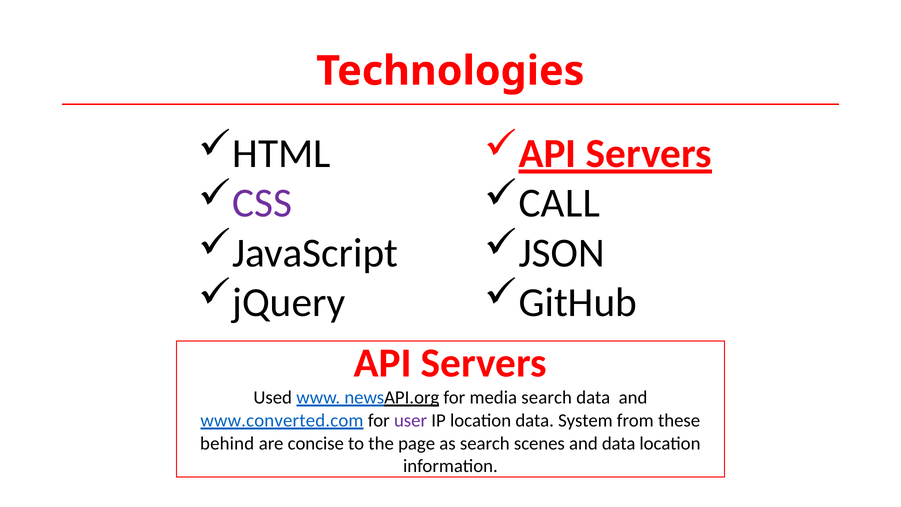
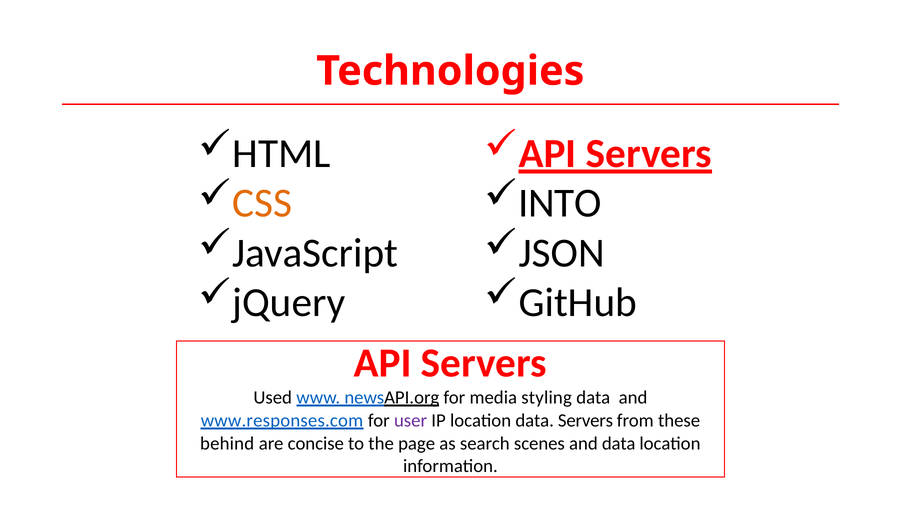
CSS colour: purple -> orange (262, 203)
CALL: CALL -> INTO (560, 203)
media search: search -> styling (547, 397)
www.converted.com: www.converted.com -> www.responses.com (282, 420)
data System: System -> Servers (585, 420)
